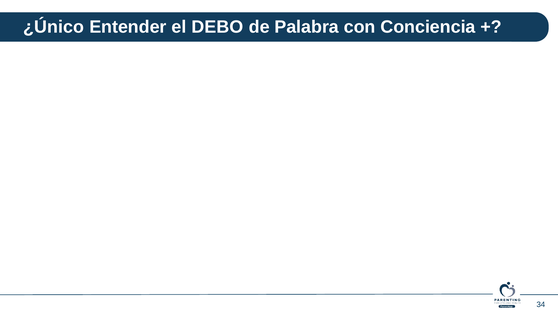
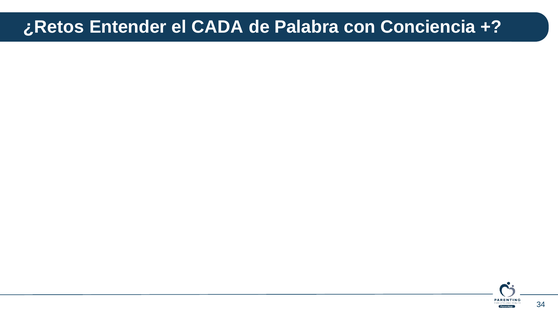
¿Único: ¿Único -> ¿Retos (54, 27)
DEBO: DEBO -> CADA (218, 27)
